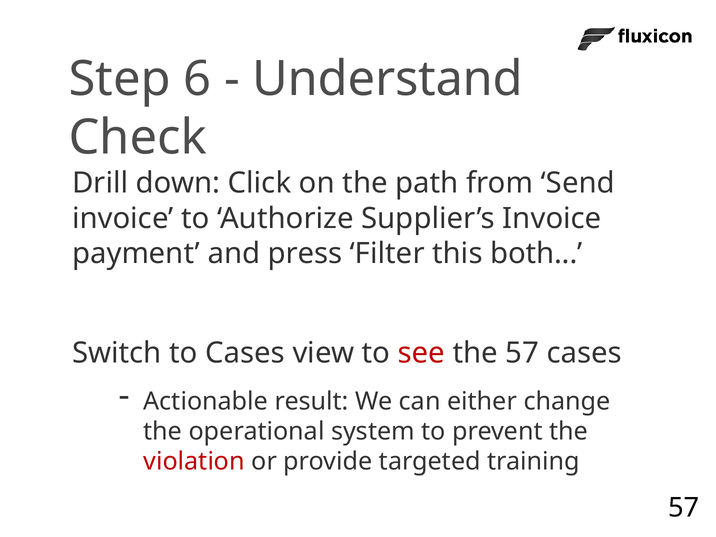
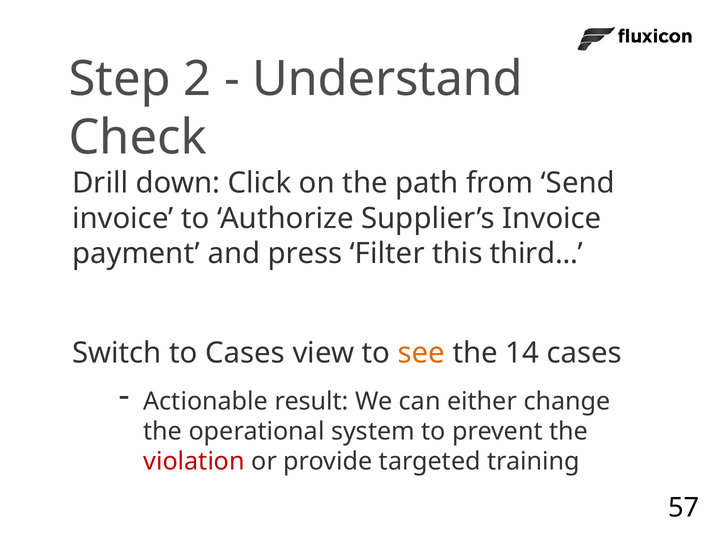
6: 6 -> 2 (197, 79)
both: both -> third (536, 254)
see colour: red -> orange (421, 353)
the 57: 57 -> 14 (522, 353)
